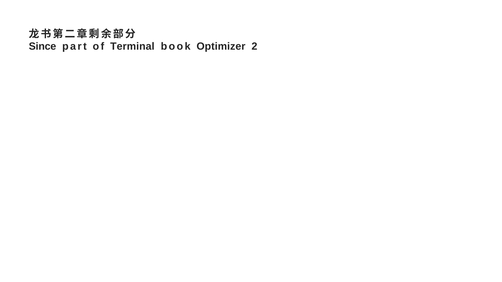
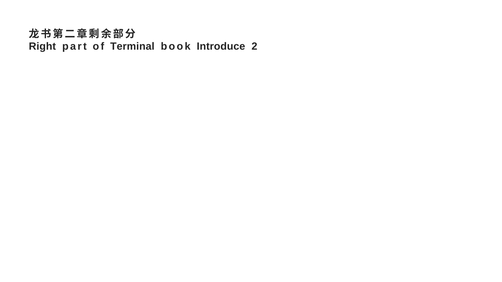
Since: Since -> Right (42, 47)
Optimizer: Optimizer -> Introduce (221, 47)
